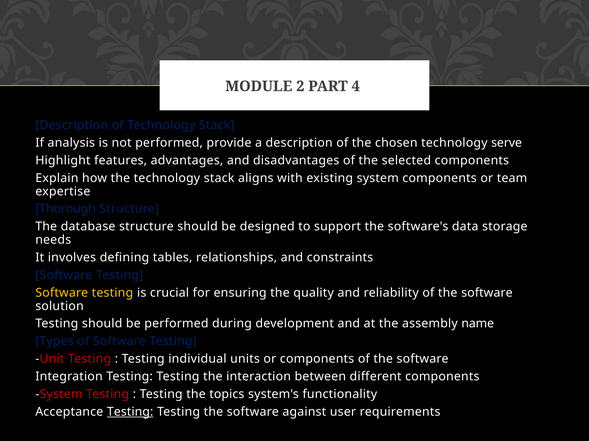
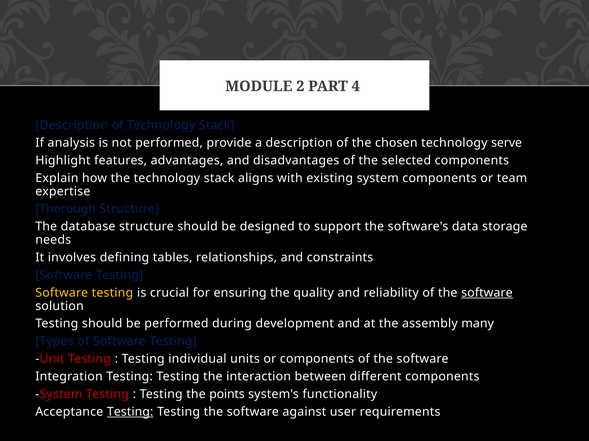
software underline: none -> present (487, 293)
name: name -> many (478, 324)
topics: topics -> points (227, 395)
